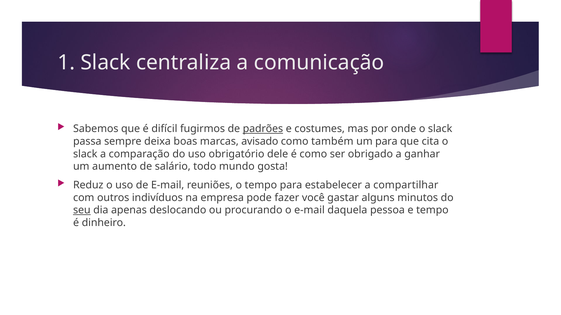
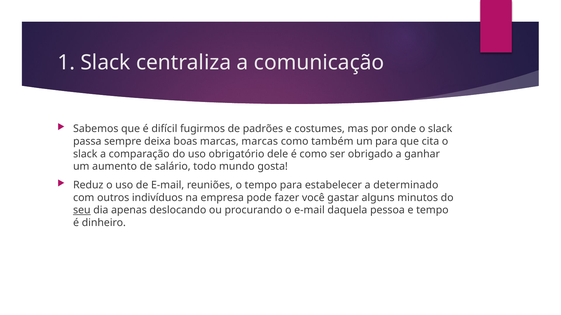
padrões underline: present -> none (263, 129)
marcas avisado: avisado -> marcas (260, 142)
compartilhar: compartilhar -> determinado (406, 185)
